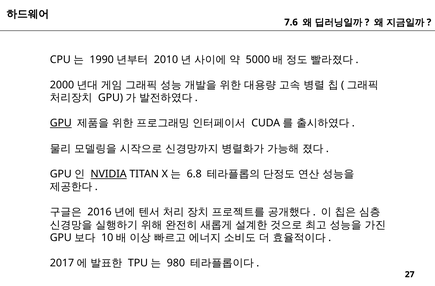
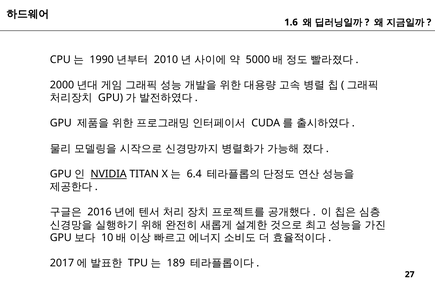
7.6: 7.6 -> 1.6 (291, 22)
GPU underline: present -> none (61, 123)
6.8: 6.8 -> 6.4 (194, 174)
980: 980 -> 189 (176, 263)
